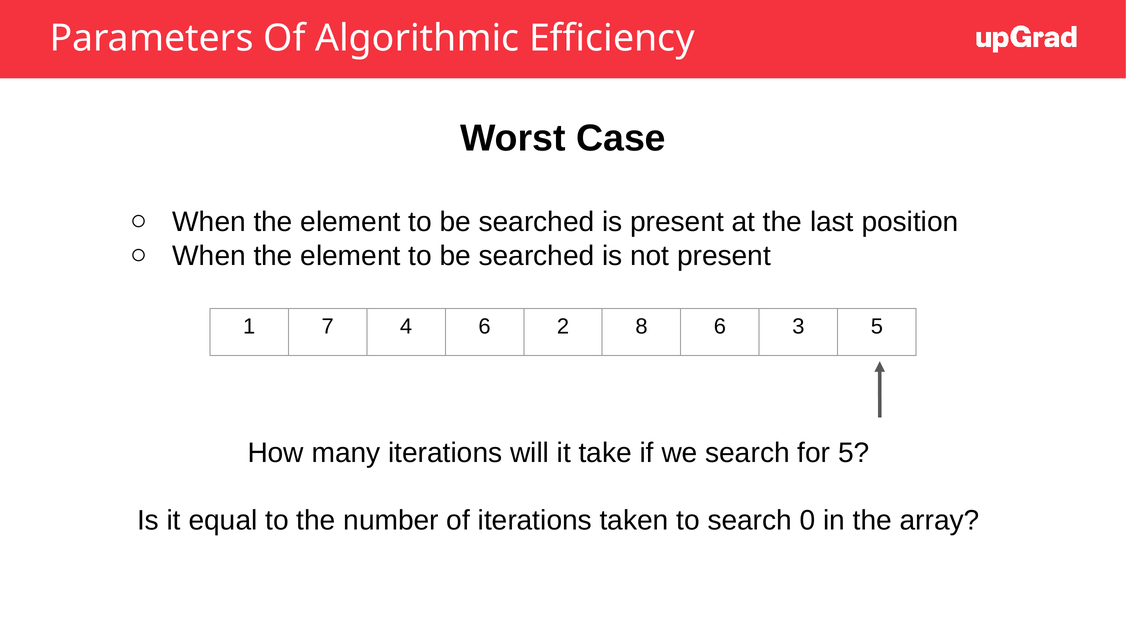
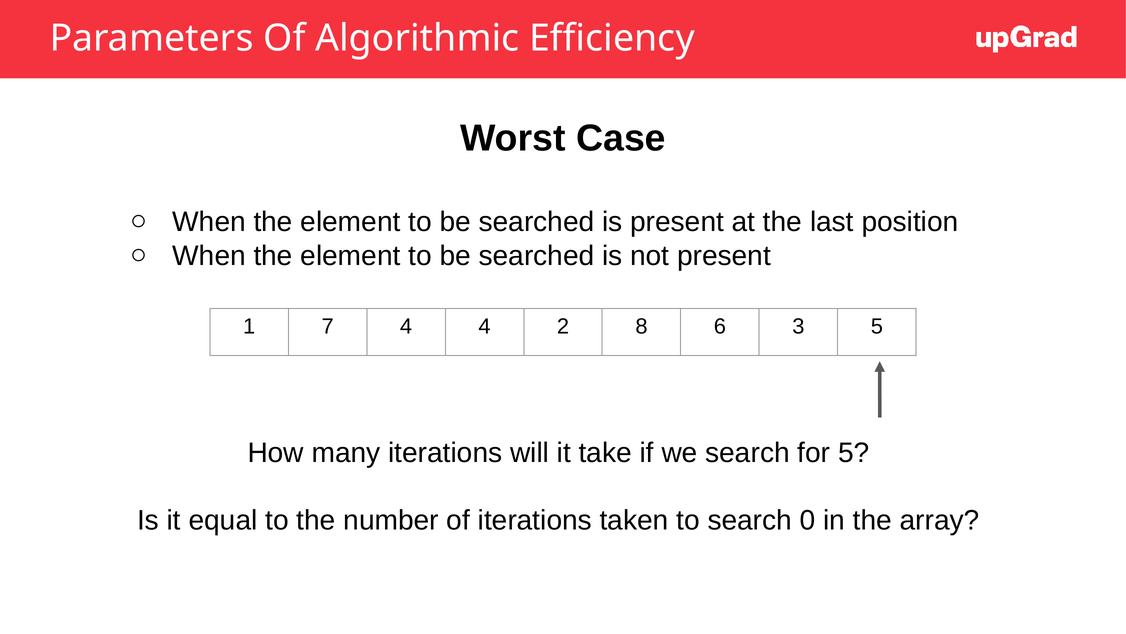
4 6: 6 -> 4 (485, 326)
